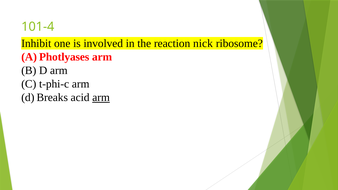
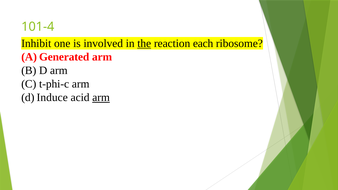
the underline: none -> present (144, 43)
nick: nick -> each (203, 43)
Photlyases: Photlyases -> Generated (64, 57)
Breaks: Breaks -> Induce (52, 98)
